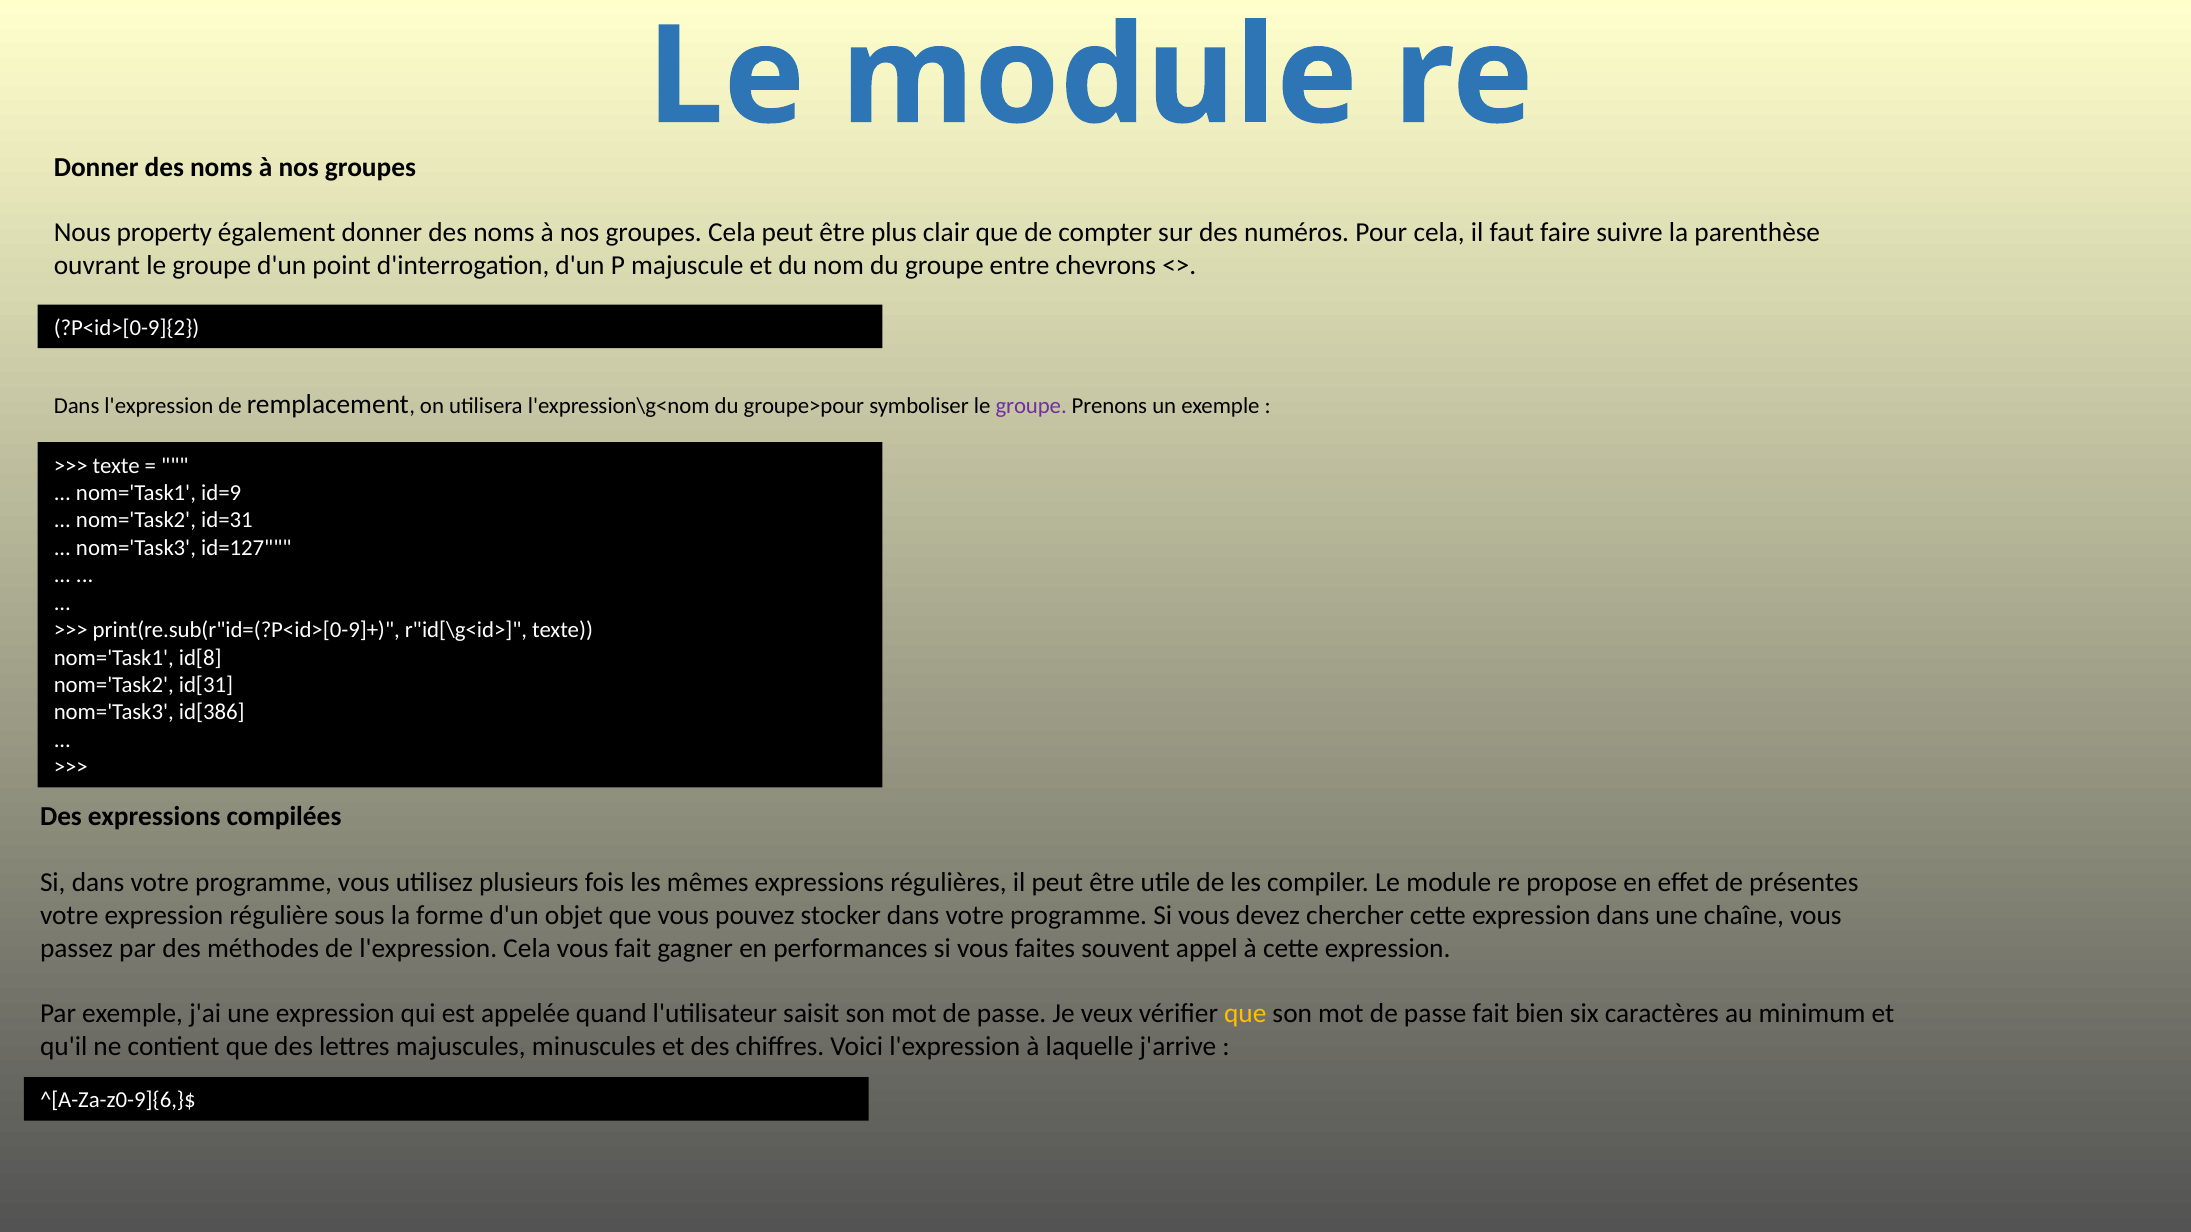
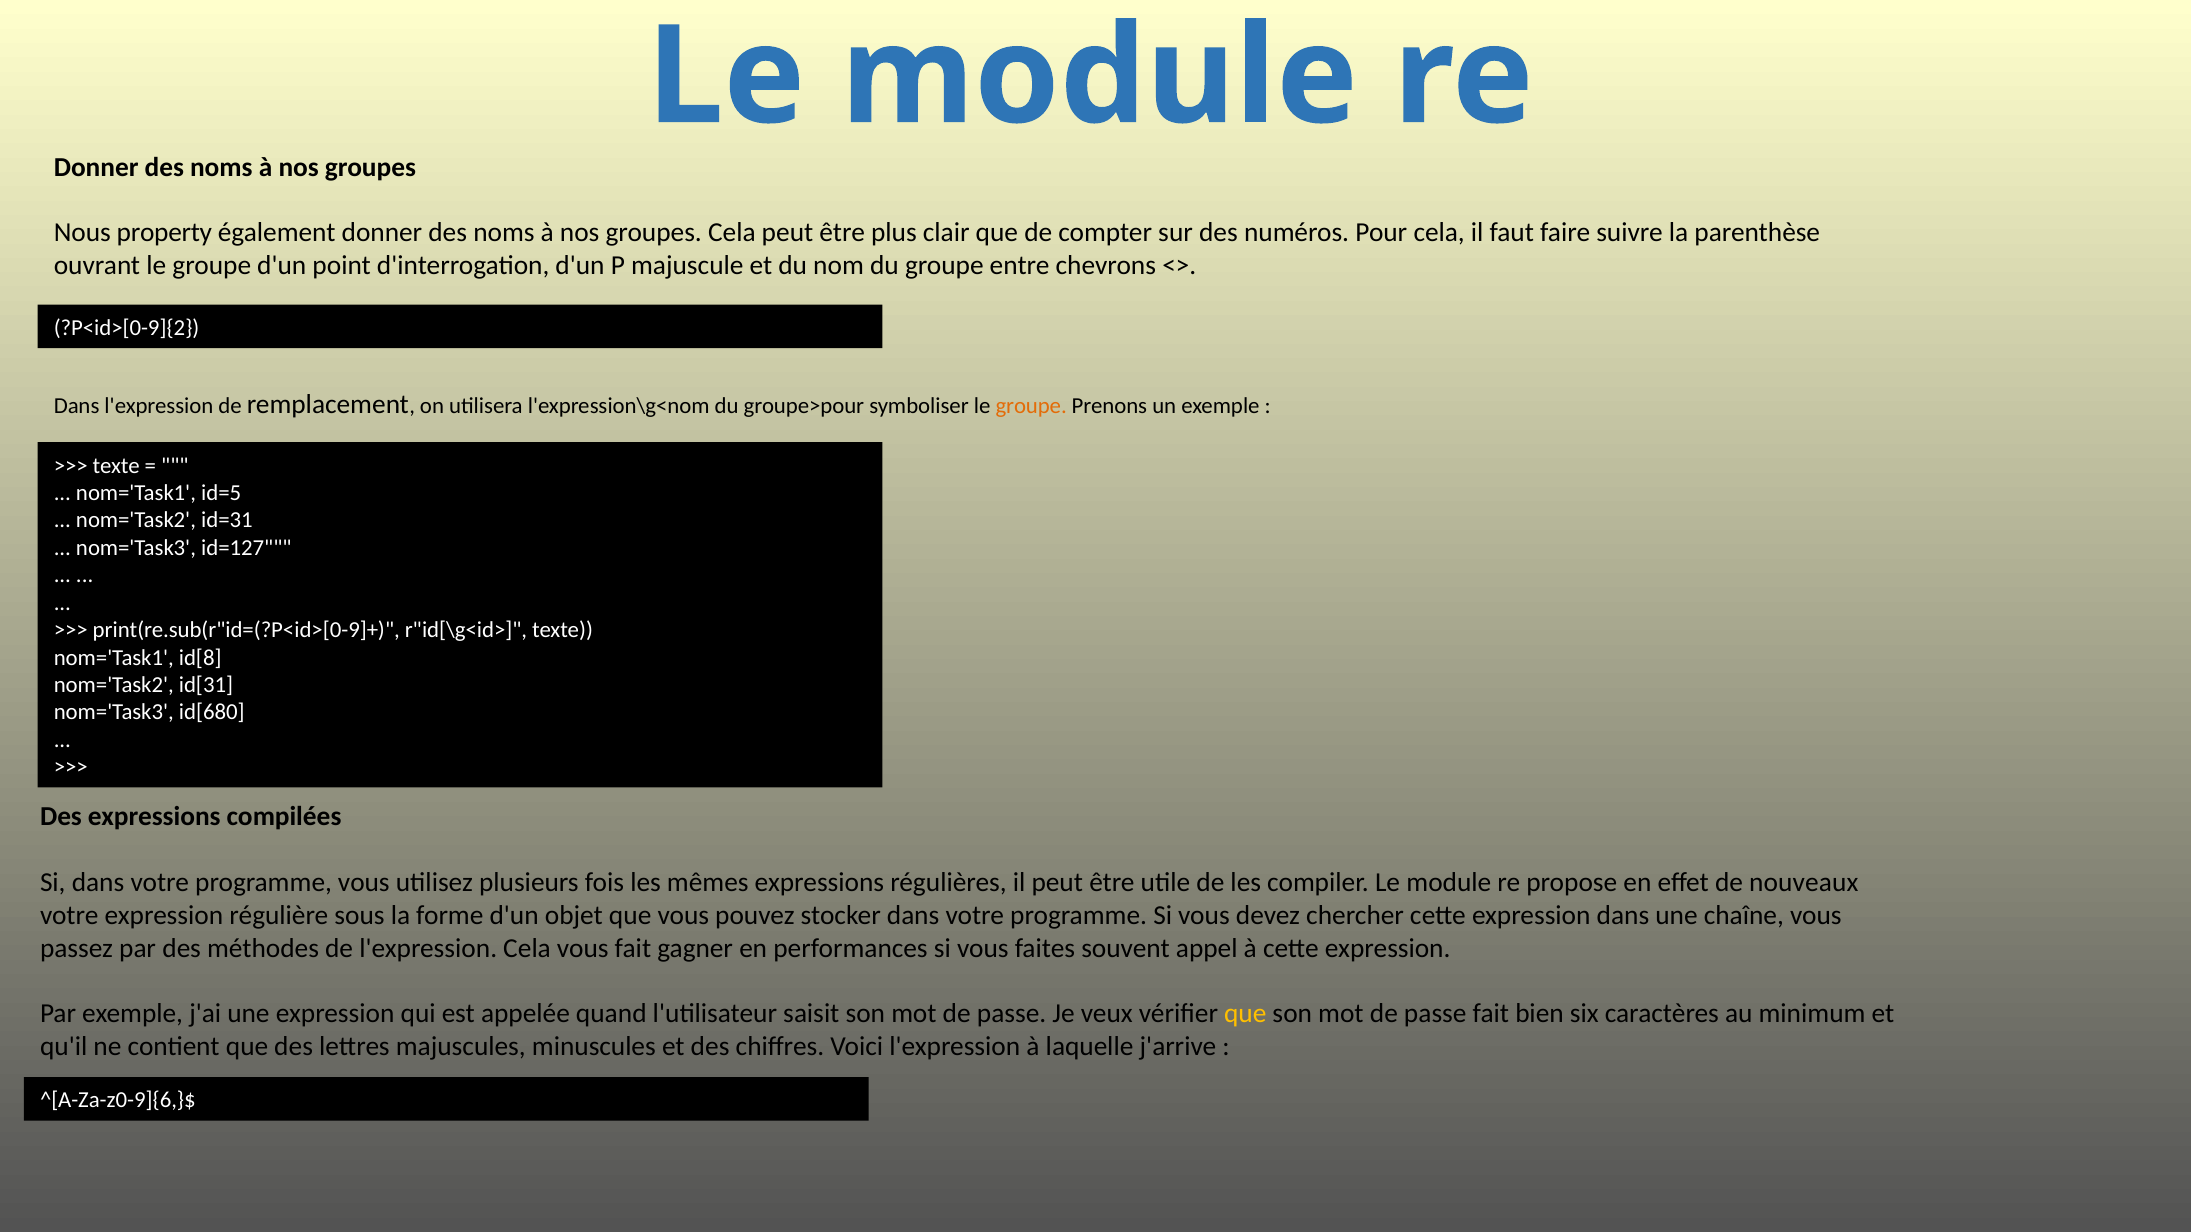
groupe colour: purple -> orange (1031, 406)
id=9: id=9 -> id=5 (221, 493)
id[386: id[386 -> id[680 (212, 713)
présentes: présentes -> nouveaux (1804, 883)
